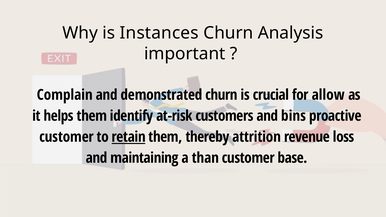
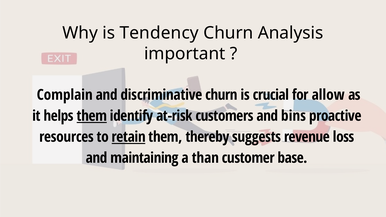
Instances: Instances -> Tendency (159, 33)
demonstrated: demonstrated -> discriminative (161, 95)
them underline: none -> present (92, 116)
customer: customer -> resources (67, 137)
attrition: attrition -> suggests (257, 137)
